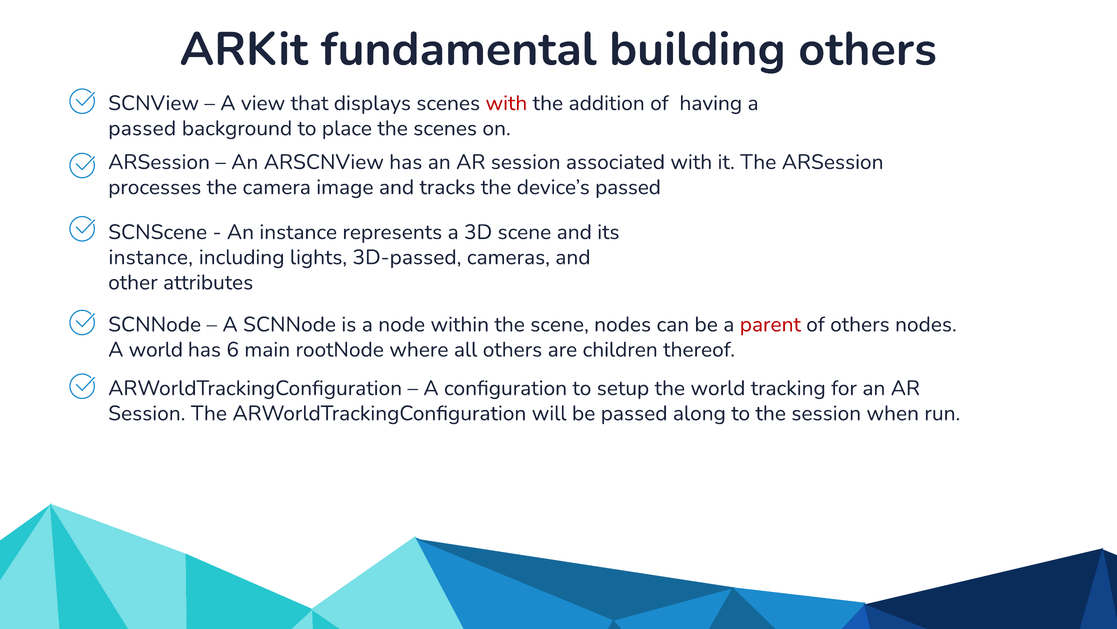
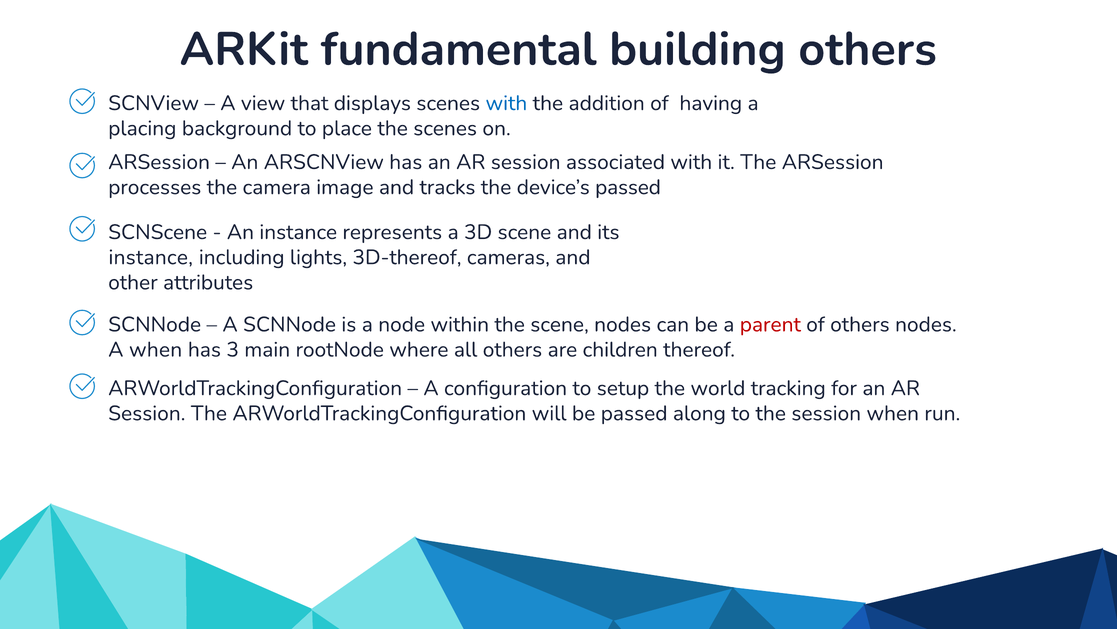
with colour: red -> blue (506, 103)
passed: passed -> placing (142, 128)
3D-passed: 3D-passed -> 3D-thereof (407, 257)
A world: world -> when (156, 349)
6: 6 -> 3 (233, 349)
